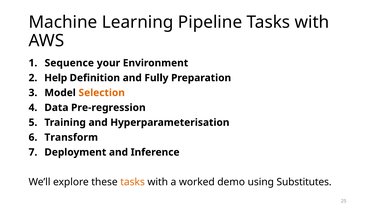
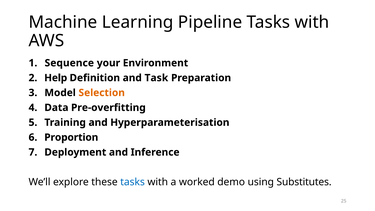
Fully: Fully -> Task (156, 78)
Pre-regression: Pre-regression -> Pre-overfitting (108, 108)
Transform: Transform -> Proportion (71, 137)
tasks colour: orange -> blue (133, 182)
